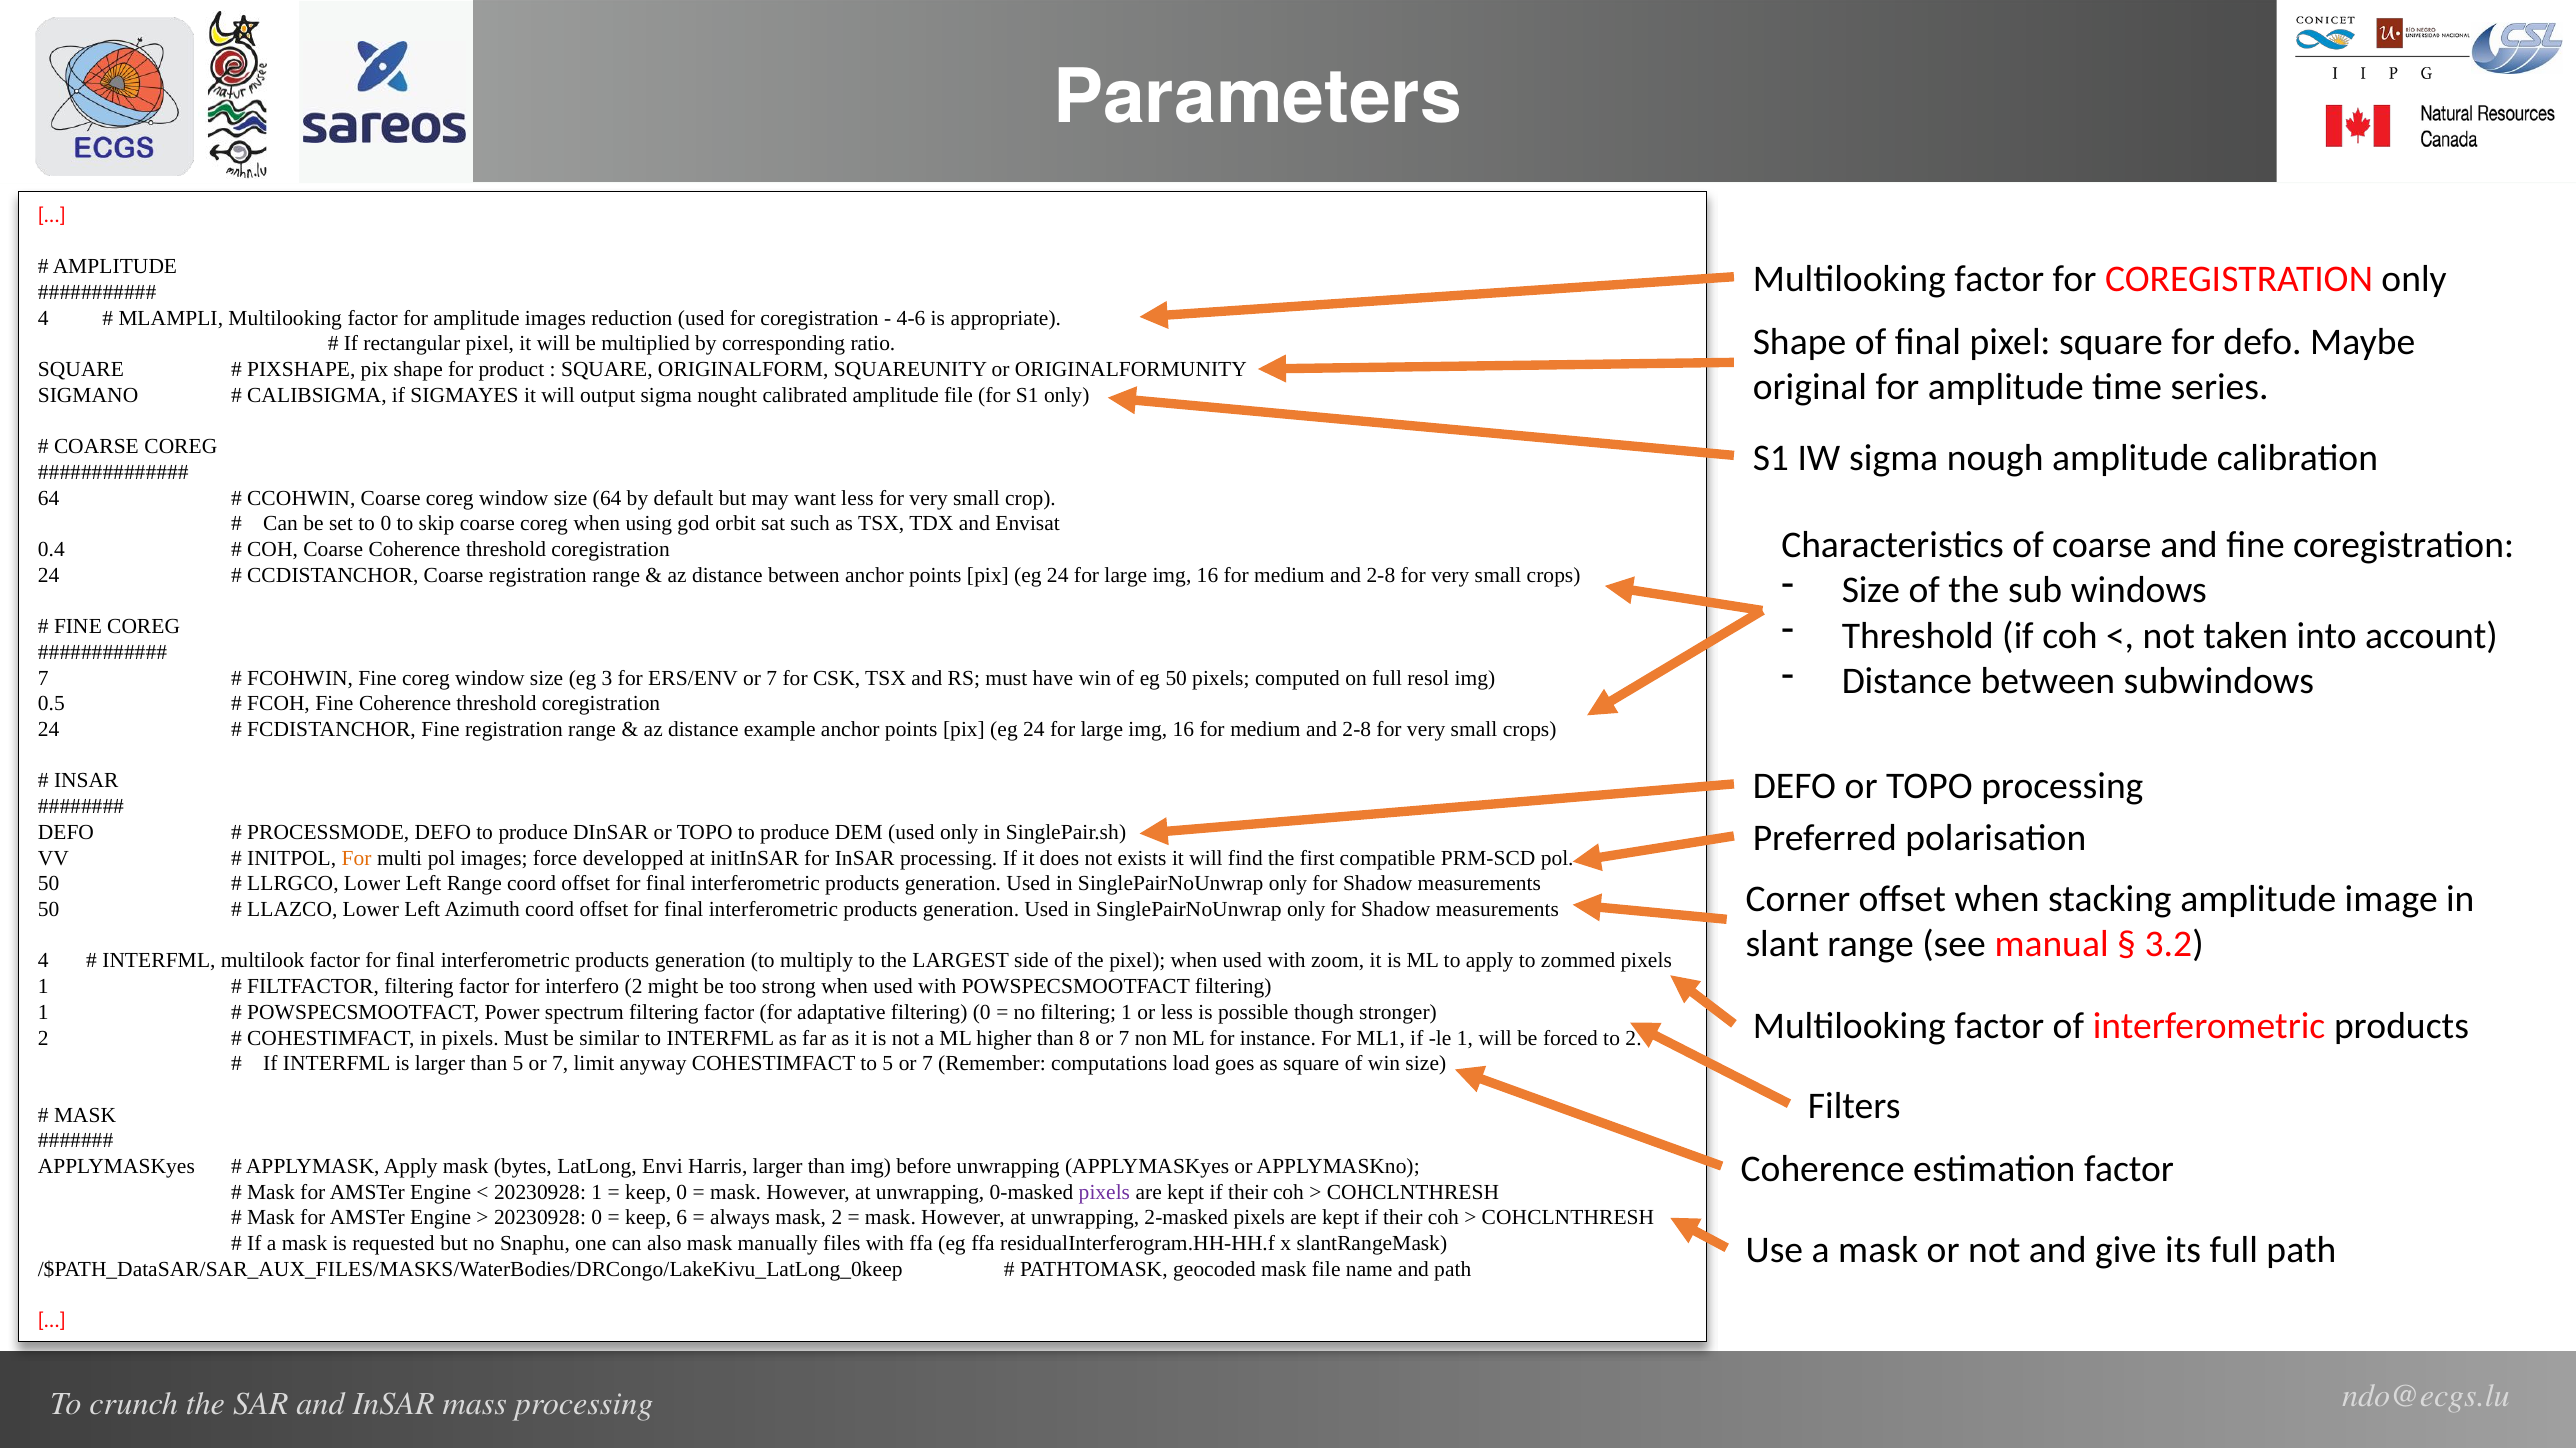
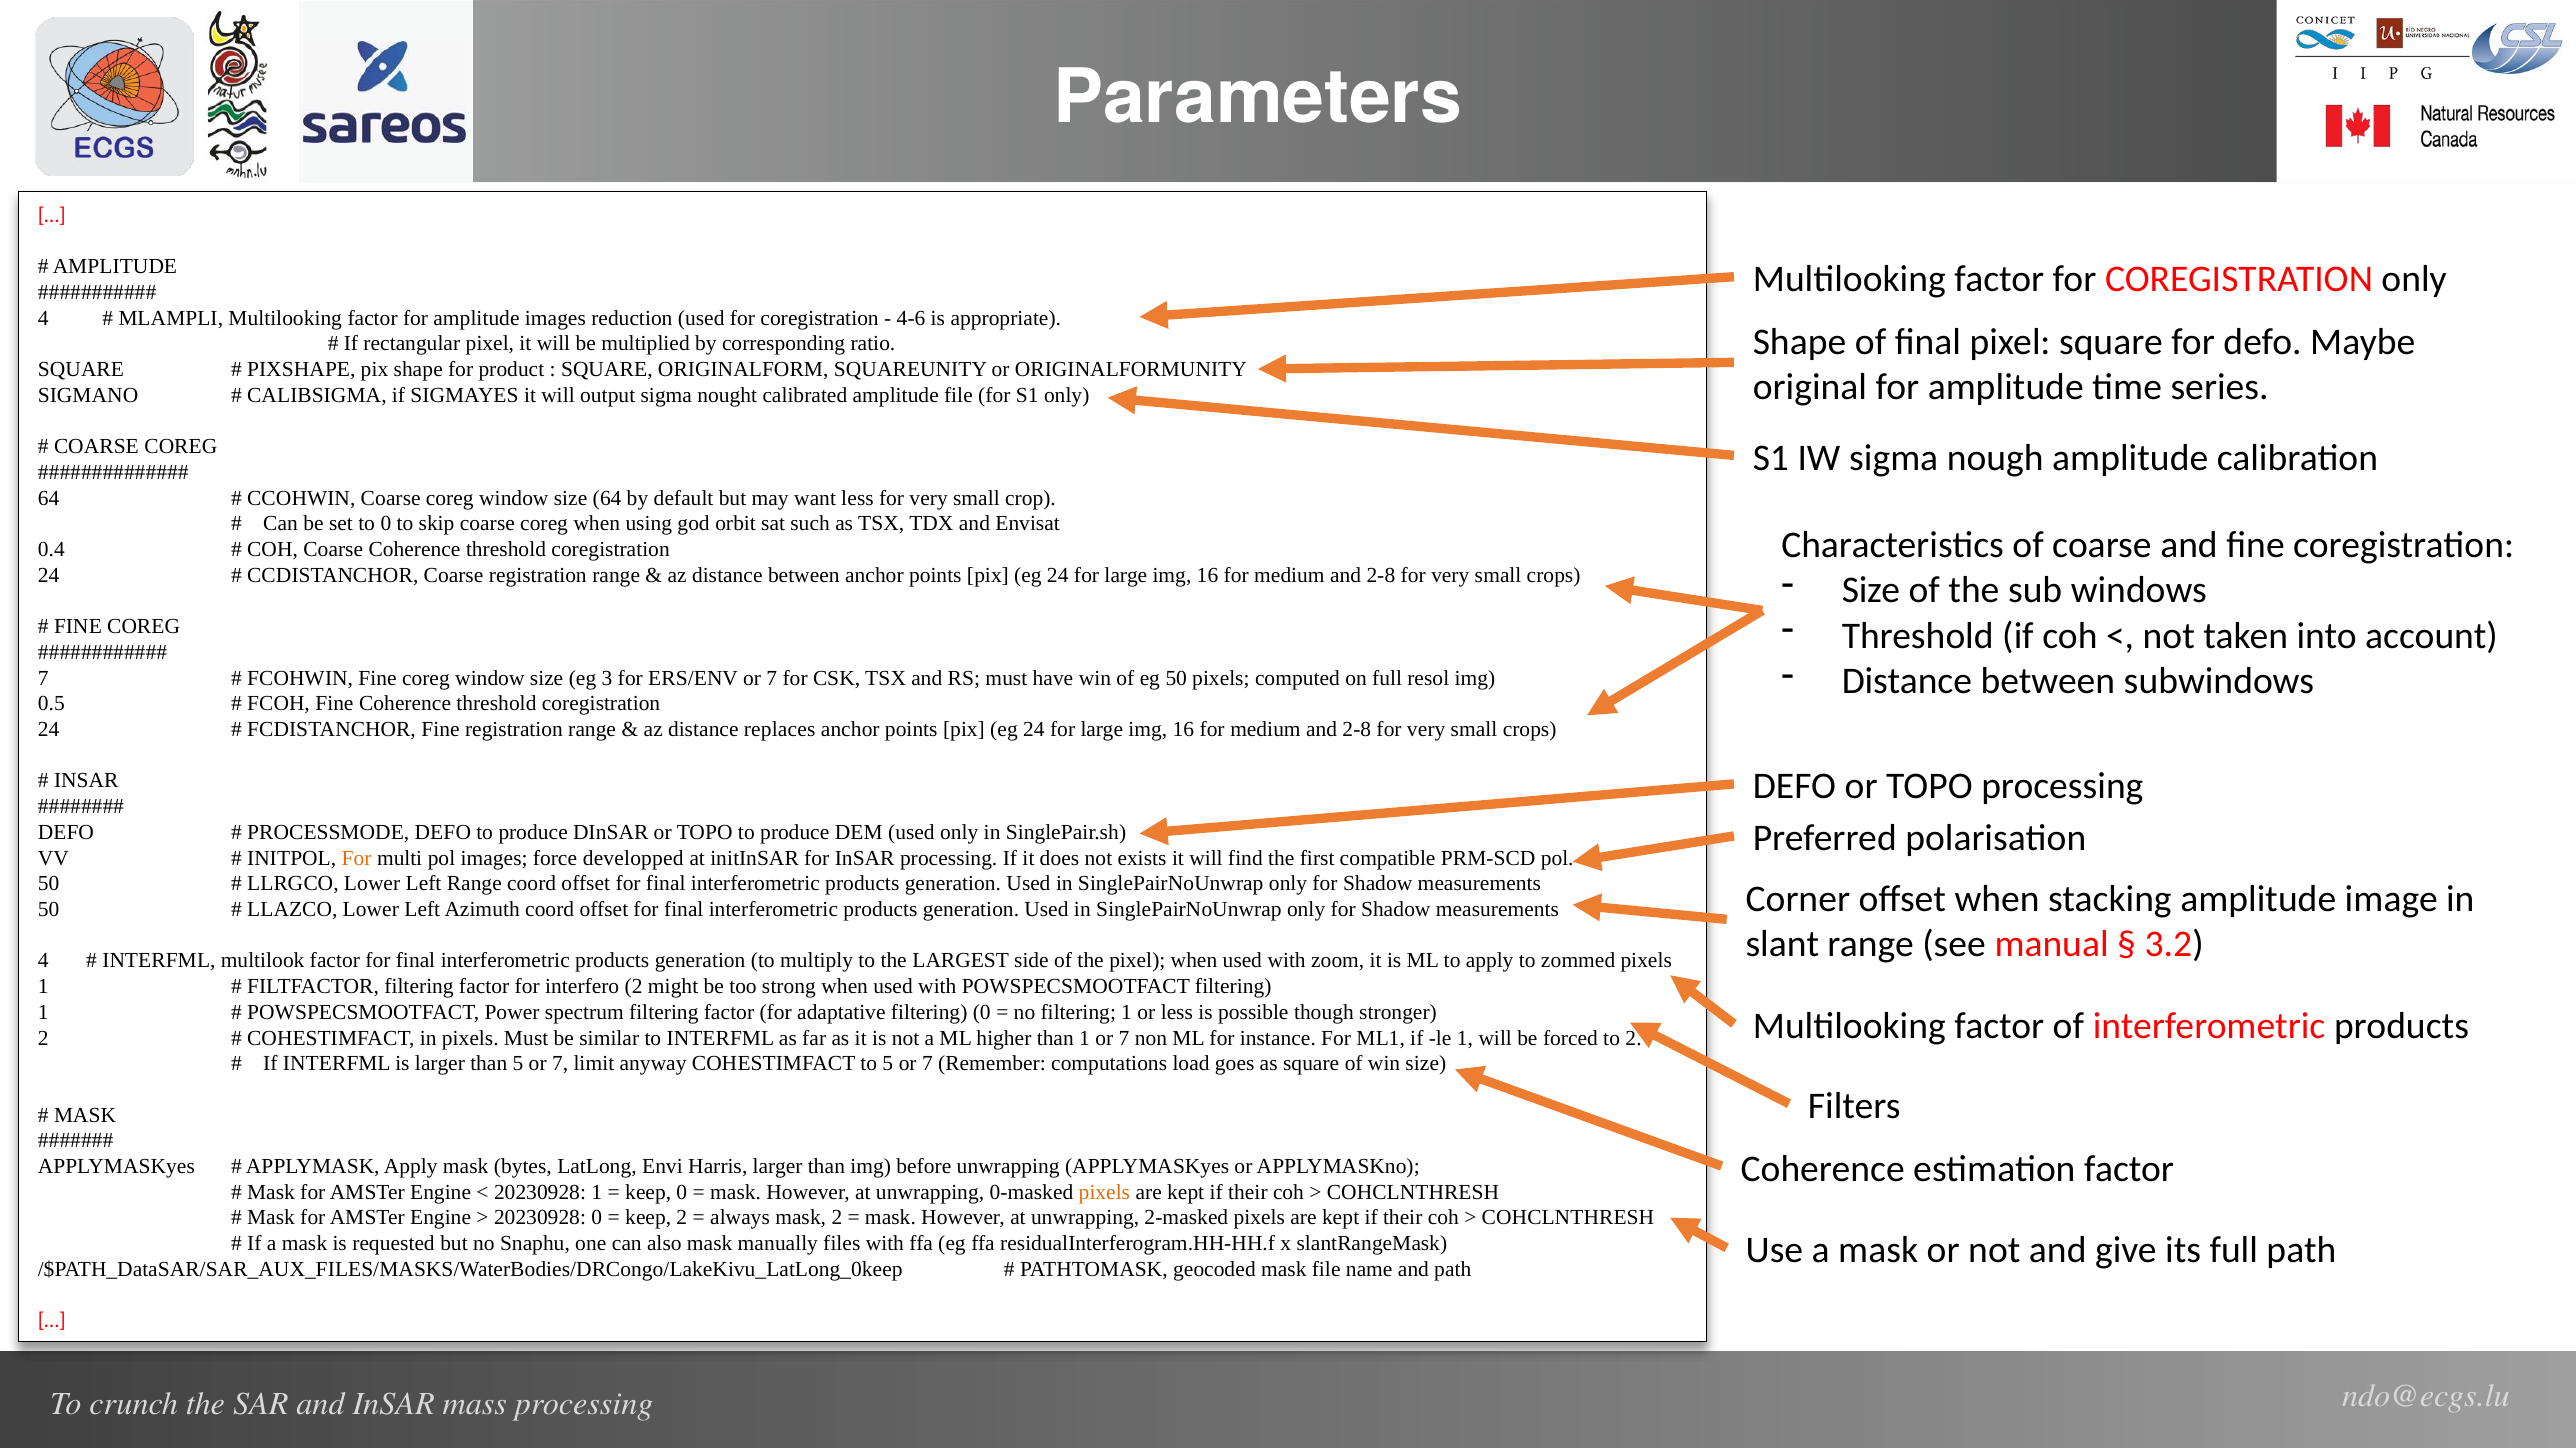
example: example -> replaces (780, 729)
than 8: 8 -> 1 (1085, 1038)
pixels colour: purple -> orange (1104, 1192)
keep 6: 6 -> 2 (682, 1218)
